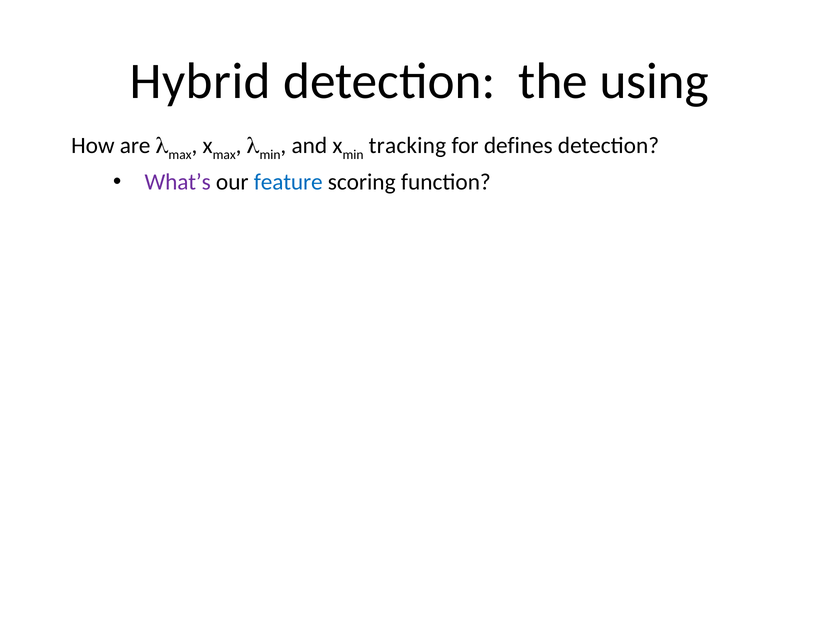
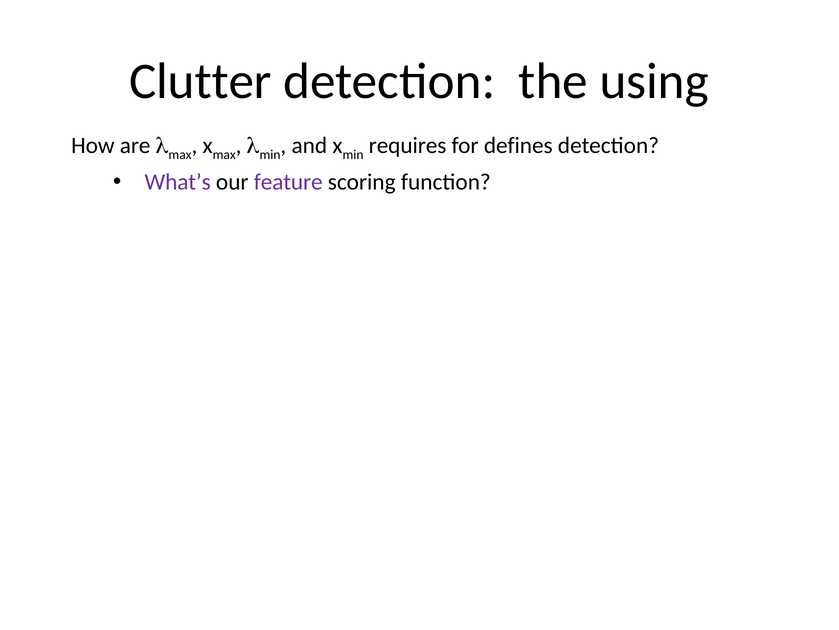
Hybrid: Hybrid -> Clutter (201, 81)
tracking: tracking -> requires (408, 146)
feature colour: blue -> purple (288, 182)
